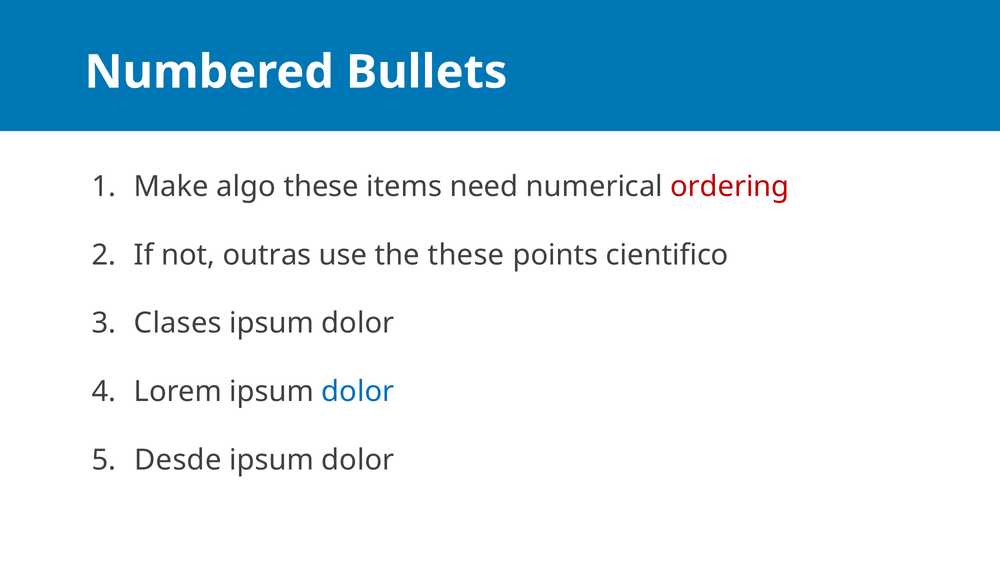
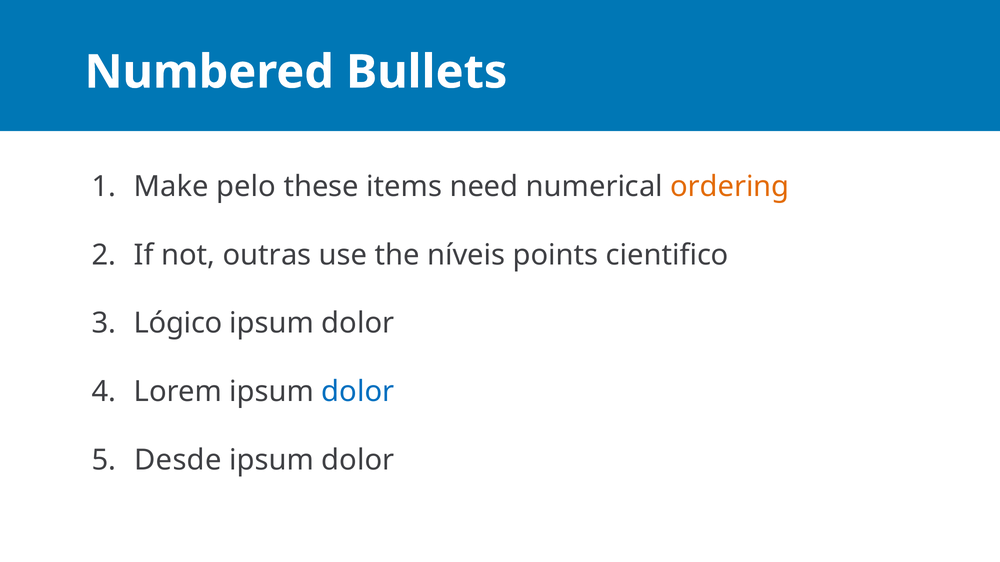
algo: algo -> pelo (246, 187)
ordering colour: red -> orange (730, 187)
the these: these -> níveis (466, 255)
Clases: Clases -> Lógico (178, 324)
